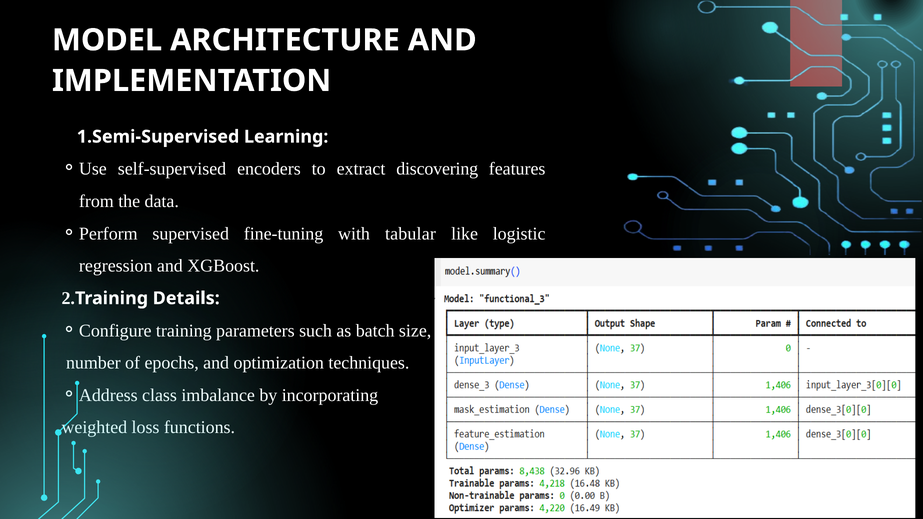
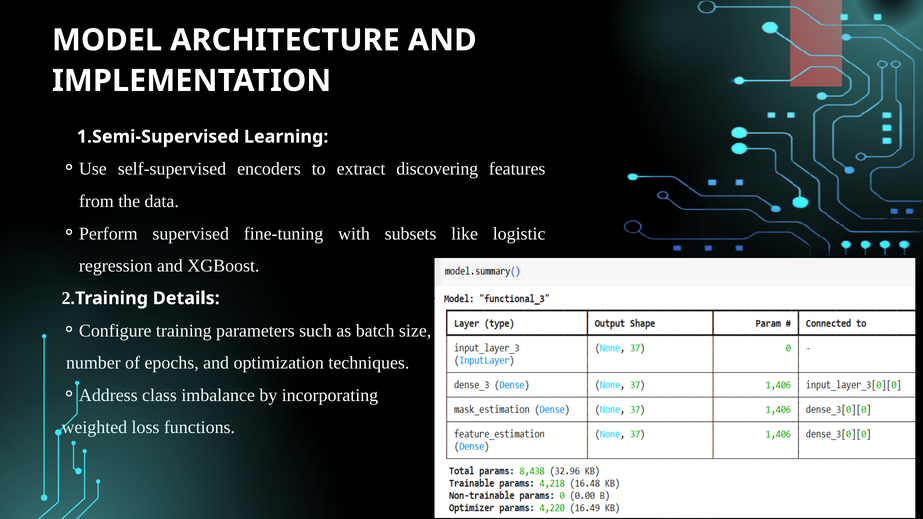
tabular: tabular -> subsets (411, 234)
